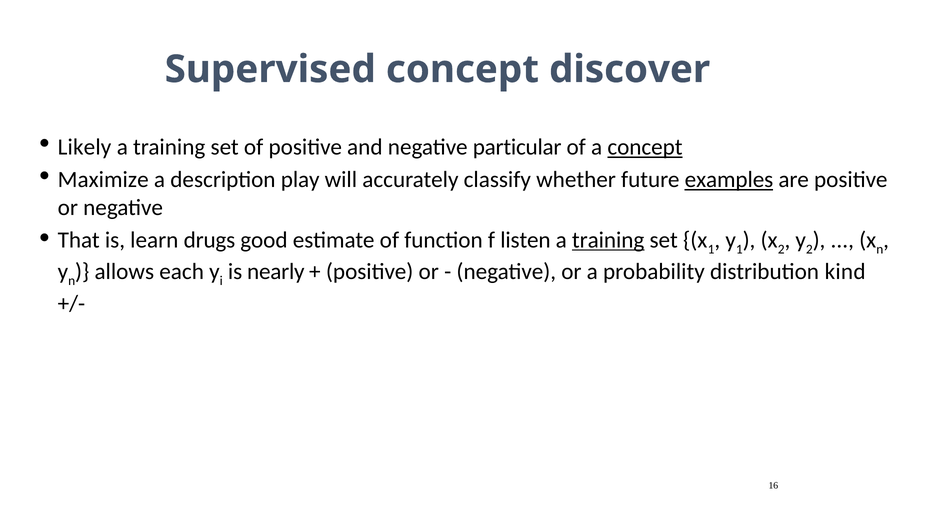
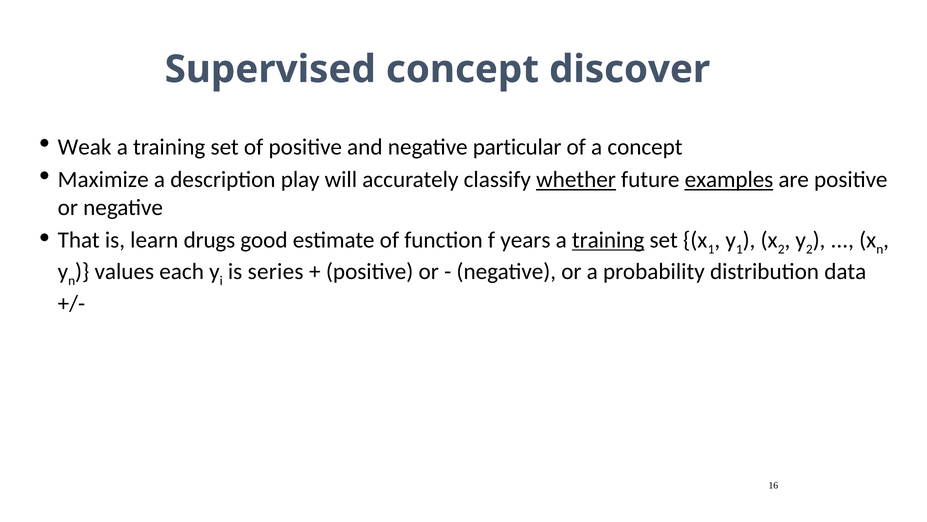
Likely: Likely -> Weak (85, 147)
concept underline: present -> none (645, 147)
whether underline: none -> present (576, 180)
listen: listen -> years (525, 240)
allows: allows -> values (124, 271)
nearly: nearly -> series (276, 271)
kind: kind -> data (845, 271)
